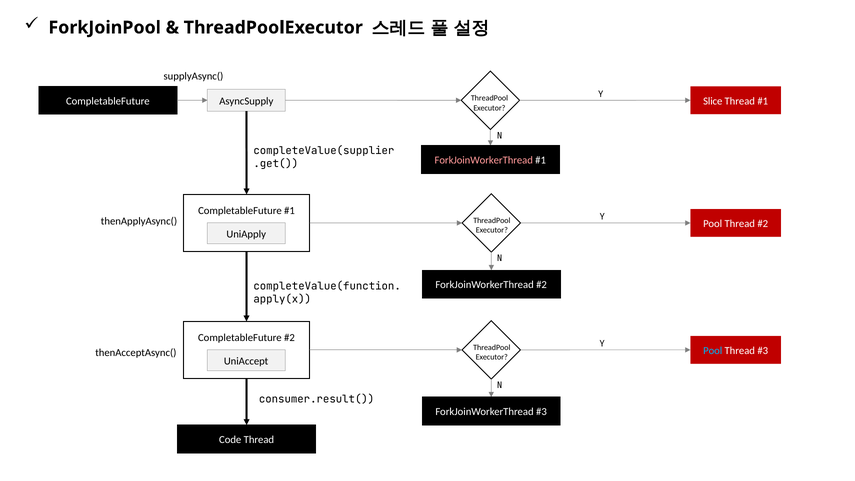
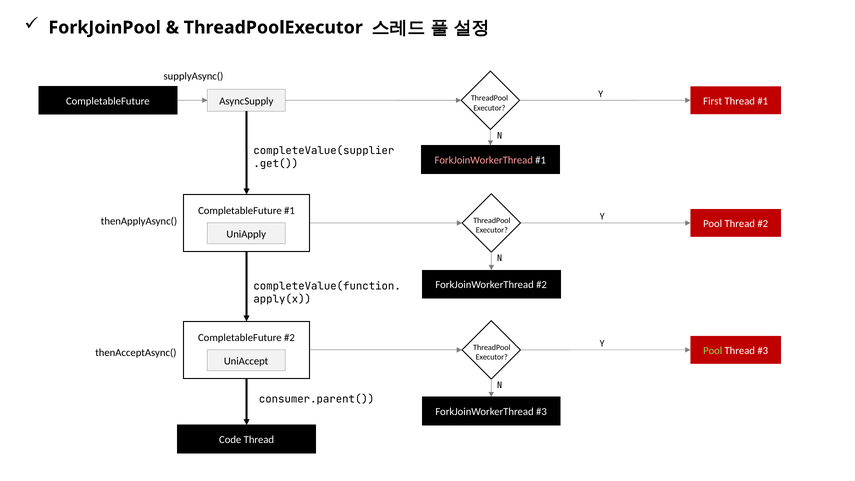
Slice: Slice -> First (713, 101)
Pool colour: light blue -> light green (713, 351)
consumer.result(: consumer.result( -> consumer.parent( (317, 399)
